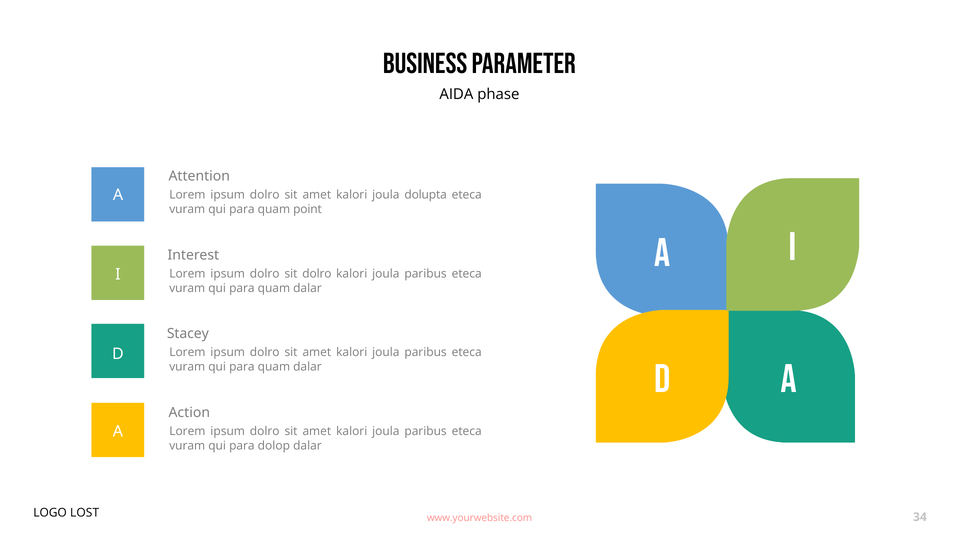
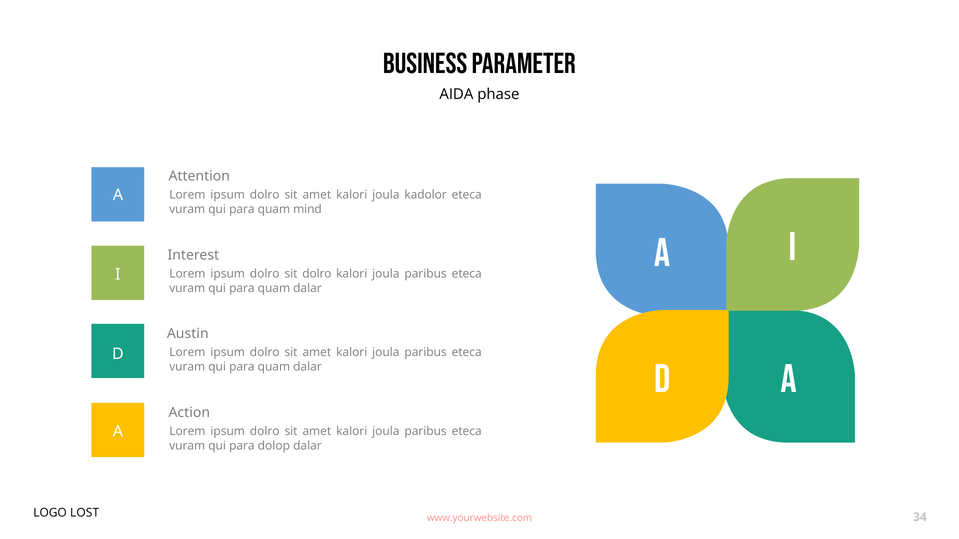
dolupta: dolupta -> kadolor (426, 195)
point: point -> mind (307, 209)
Stacey: Stacey -> Austin (188, 334)
